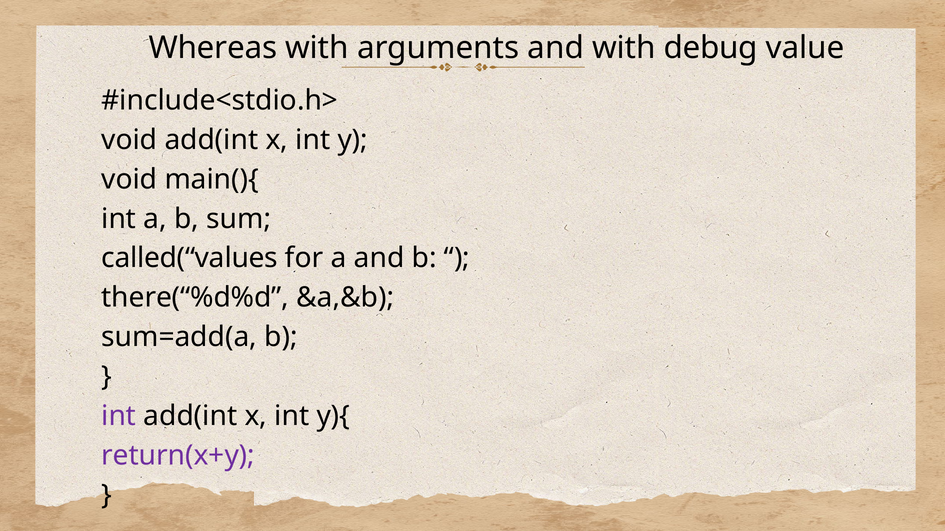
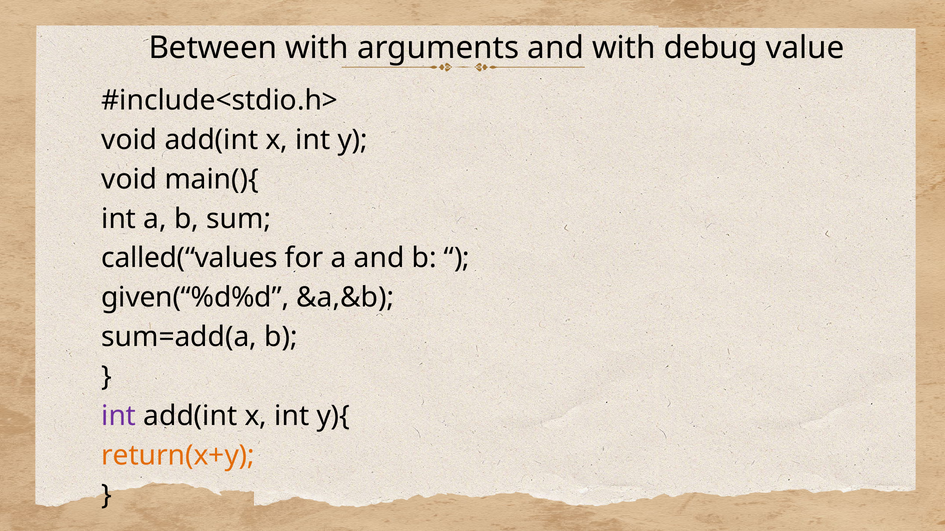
Whereas: Whereas -> Between (213, 48)
there(“%d%d: there(“%d%d -> given(“%d%d (195, 298)
return(x+y colour: purple -> orange (178, 456)
